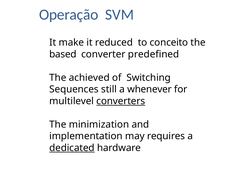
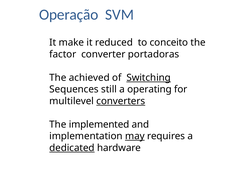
based: based -> factor (63, 54)
predefined: predefined -> portadoras (154, 54)
Switching underline: none -> present (149, 78)
whenever: whenever -> operating (150, 89)
minimization: minimization -> implemented (99, 125)
may underline: none -> present (135, 136)
